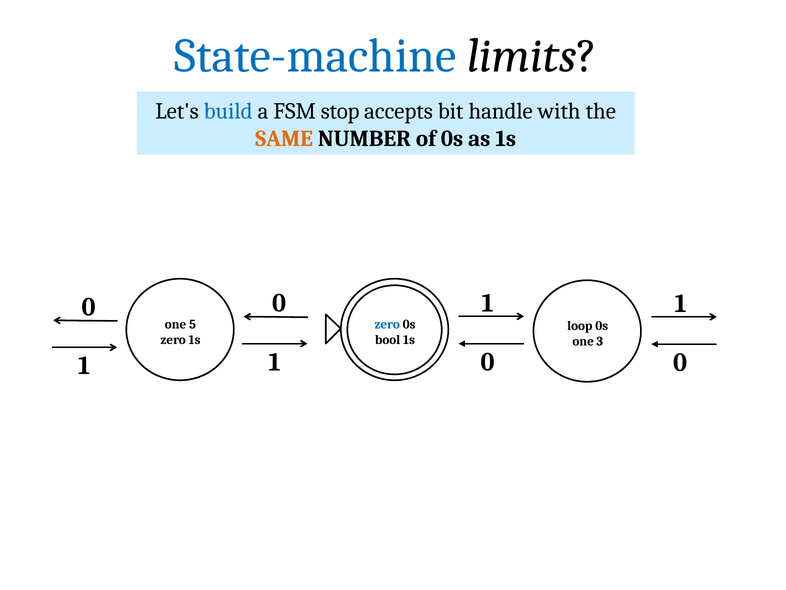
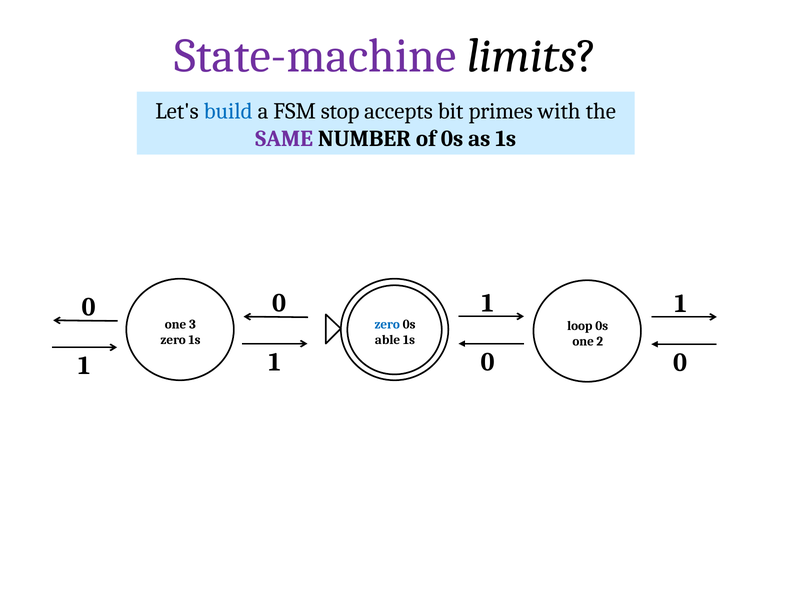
State-machine colour: blue -> purple (315, 56)
handle: handle -> primes (501, 111)
SAME colour: orange -> purple (284, 138)
5: 5 -> 3 (193, 324)
bool: bool -> able (388, 340)
3: 3 -> 2 (600, 341)
